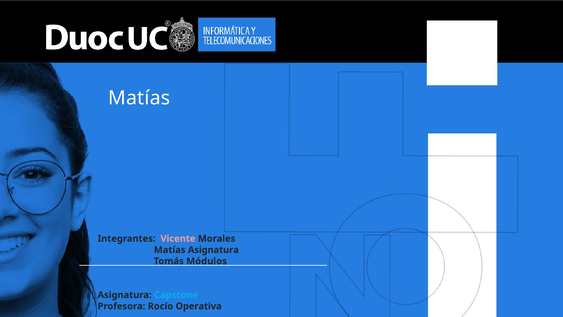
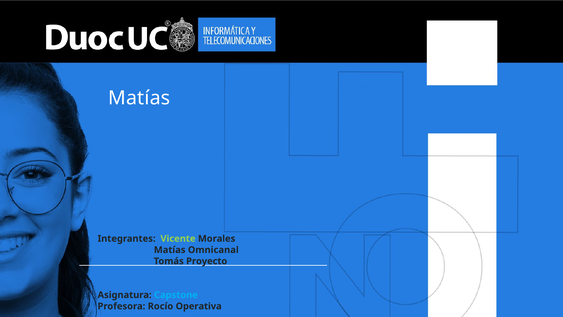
Vicente colour: pink -> light green (178, 238)
Matías Asignatura: Asignatura -> Omnicanal (213, 250)
Módulos: Módulos -> Proyecto (207, 261)
